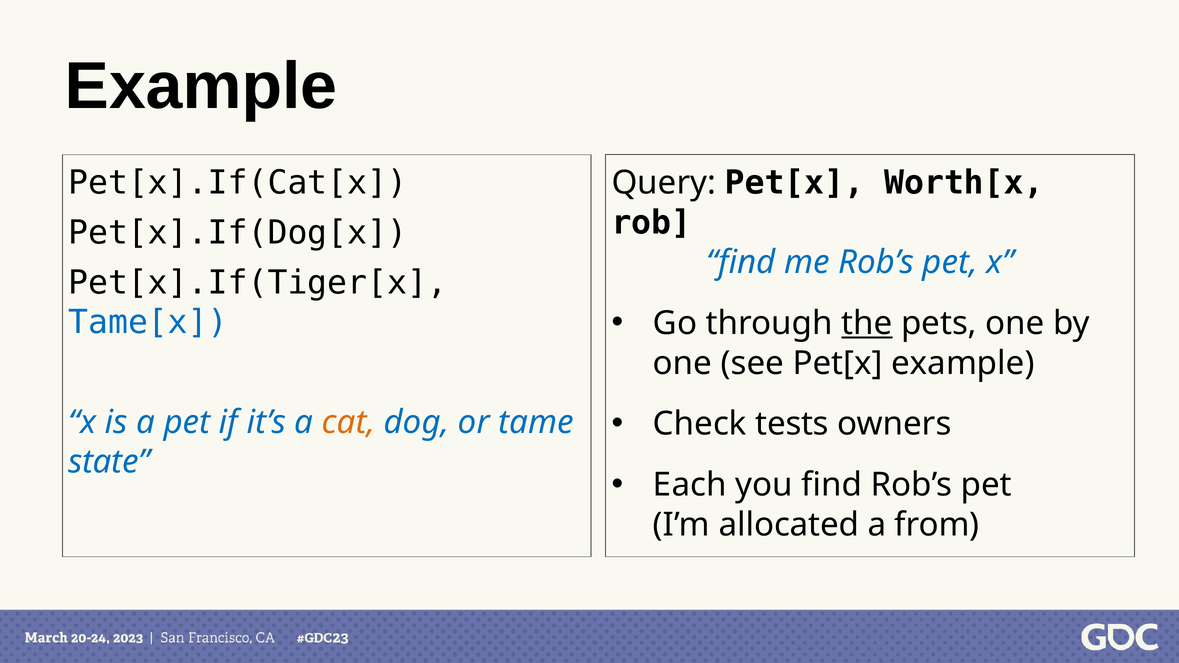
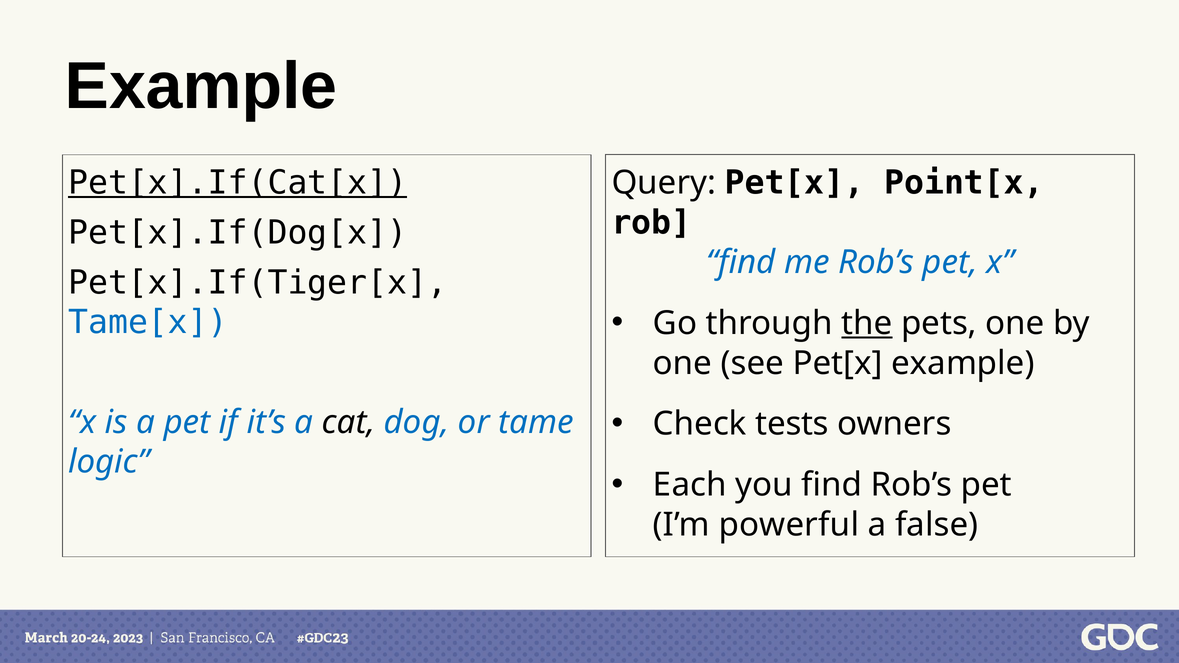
Pet[x].If(Cat[x underline: none -> present (238, 183)
Worth[x: Worth[x -> Point[x (964, 183)
cat colour: orange -> black (349, 422)
state: state -> logic (109, 462)
allocated: allocated -> powerful (789, 525)
from: from -> false (937, 525)
